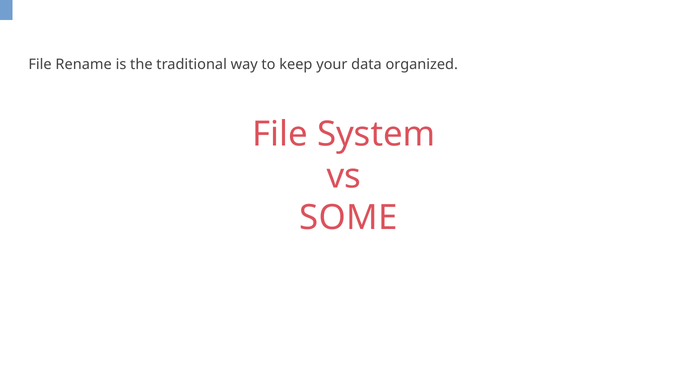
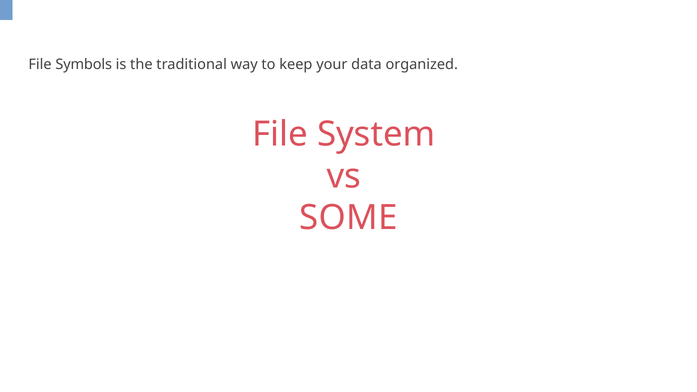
Rename: Rename -> Symbols (84, 64)
